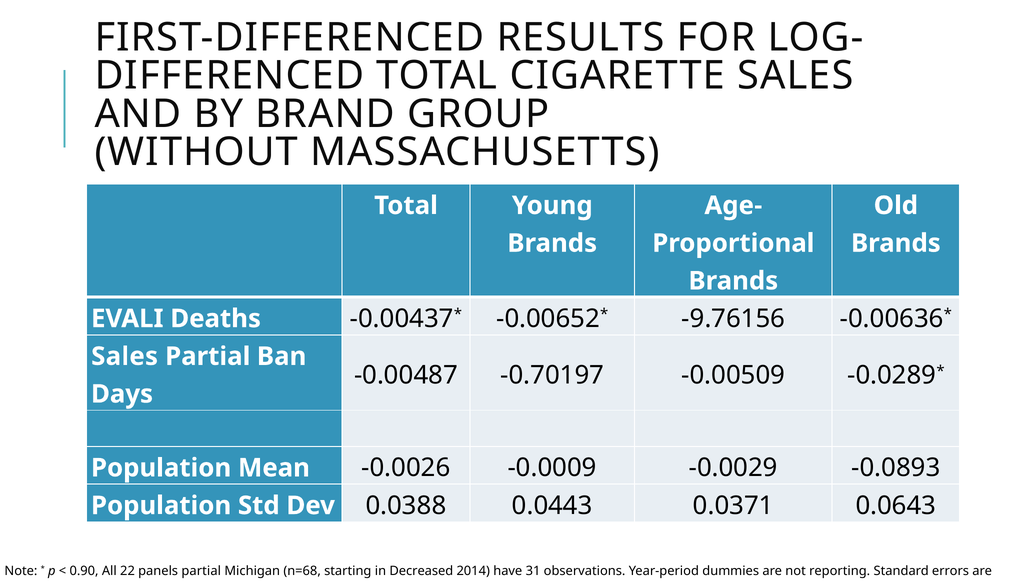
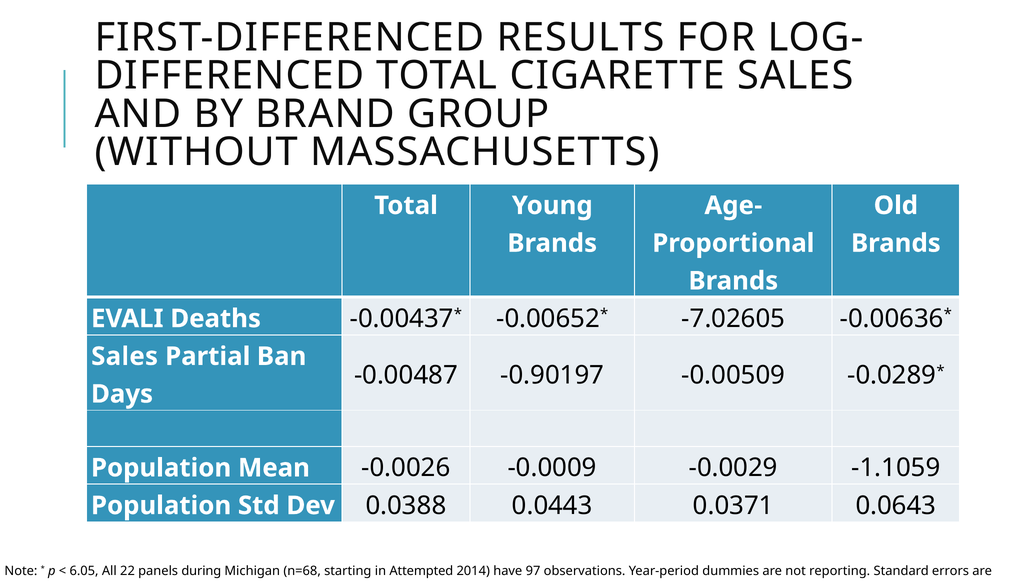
-9.76156: -9.76156 -> -7.02605 (733, 319)
-0.70197: -0.70197 -> -0.90197 (552, 375)
-0.0893: -0.0893 -> -1.1059 (896, 468)
0.90: 0.90 -> 6.05 (84, 571)
panels partial: partial -> during (201, 571)
Decreased: Decreased -> Attempted (421, 571)
31: 31 -> 97 (533, 571)
